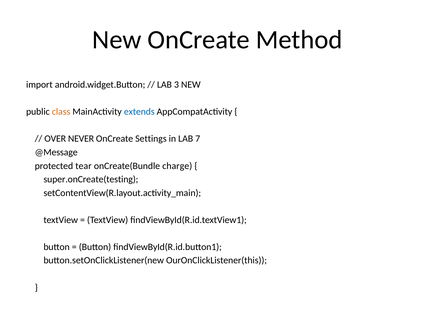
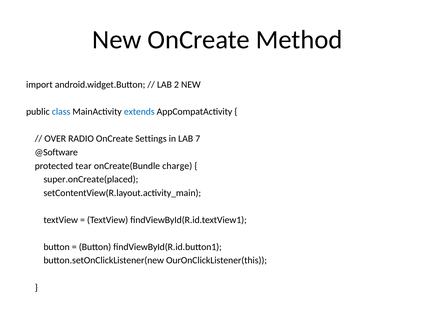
3: 3 -> 2 (176, 85)
class colour: orange -> blue (61, 112)
NEVER: NEVER -> RADIO (81, 139)
@Message: @Message -> @Software (56, 152)
super.onCreate(testing: super.onCreate(testing -> super.onCreate(placed (91, 179)
